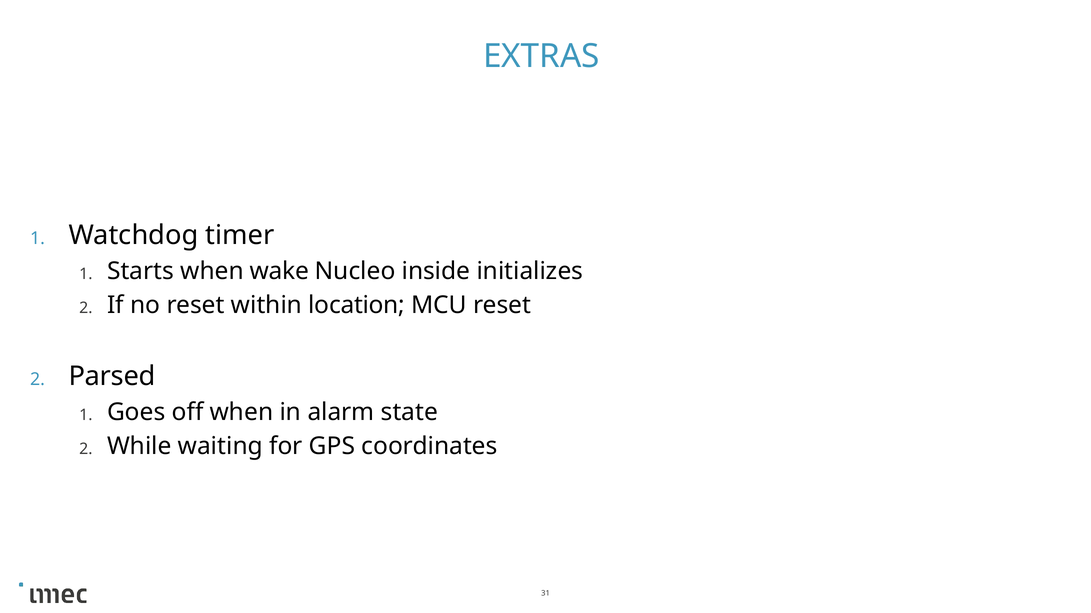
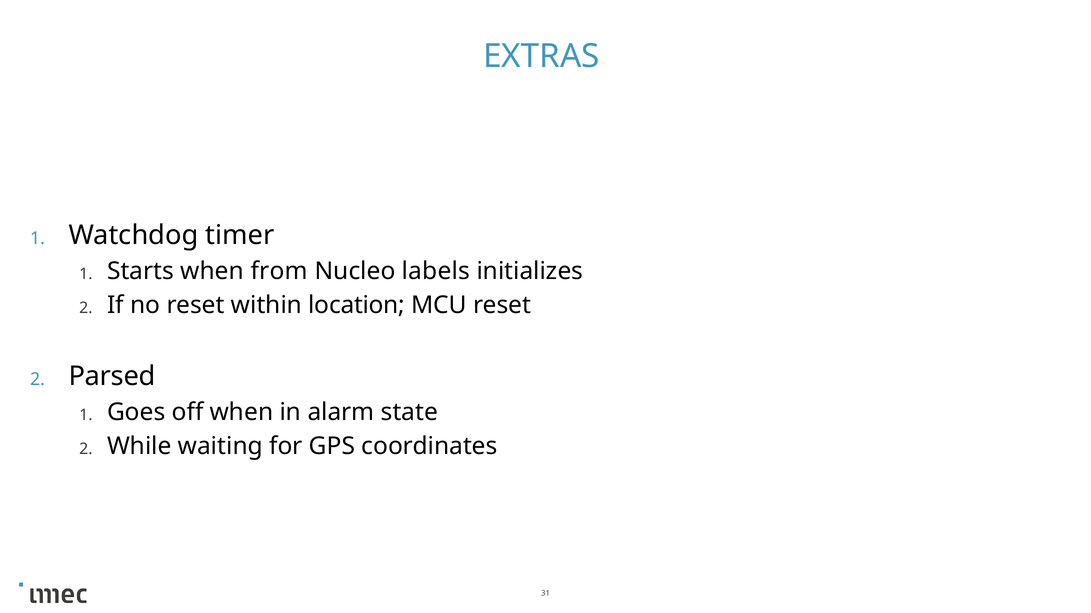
wake: wake -> from (279, 271)
inside: inside -> labels (436, 271)
